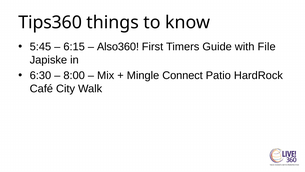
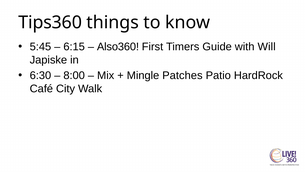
File: File -> Will (267, 47)
Connect: Connect -> Patches (182, 75)
